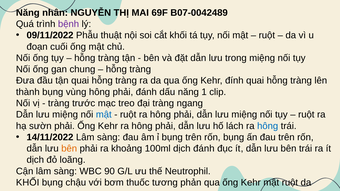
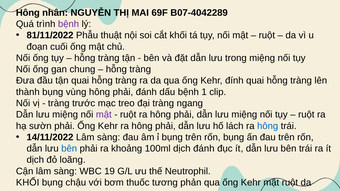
Năng: Năng -> Hông (28, 13)
B07-0042489: B07-0042489 -> B07-4042289 (199, 13)
09/11/2022: 09/11/2022 -> 81/11/2022 (50, 35)
dấu năng: năng -> bệnh (188, 92)
mật colour: blue -> purple (104, 115)
bên colour: orange -> blue (69, 149)
90: 90 -> 19 (110, 171)
